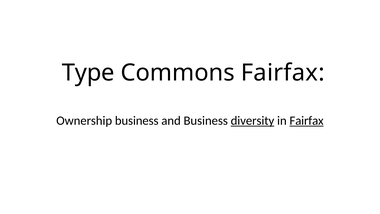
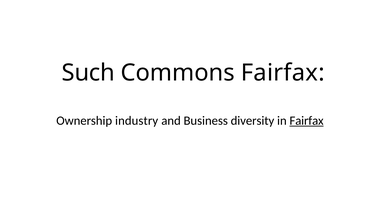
Type: Type -> Such (88, 73)
Ownership business: business -> industry (137, 120)
diversity underline: present -> none (253, 120)
